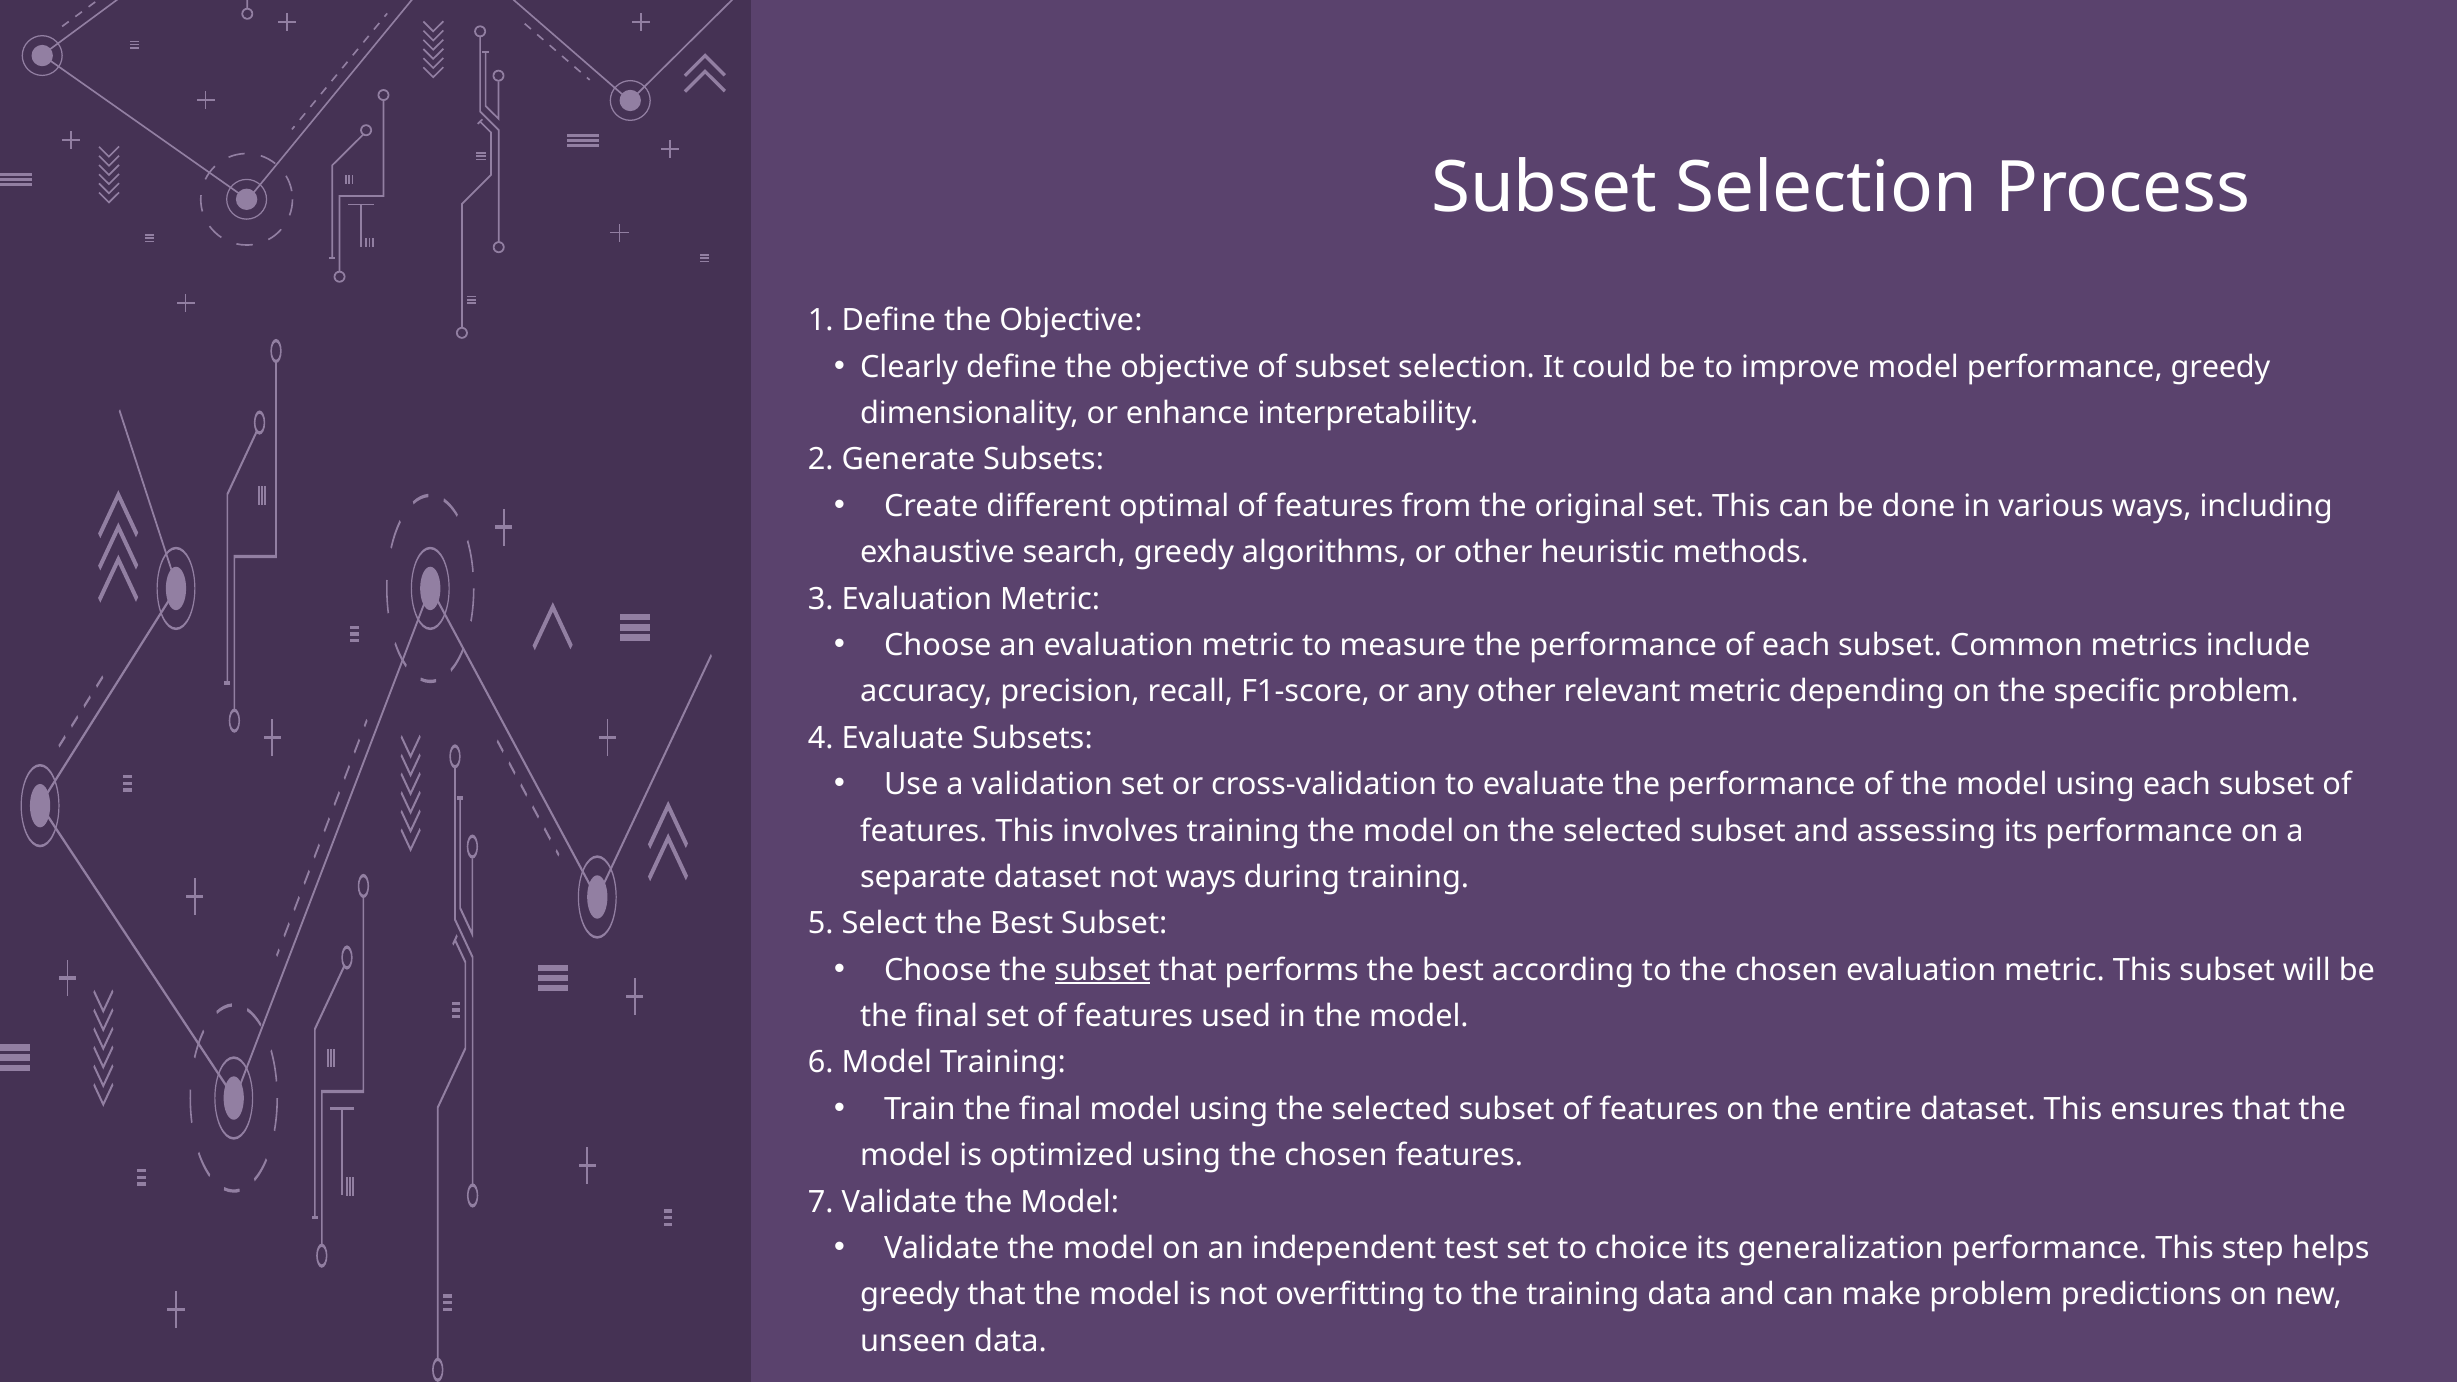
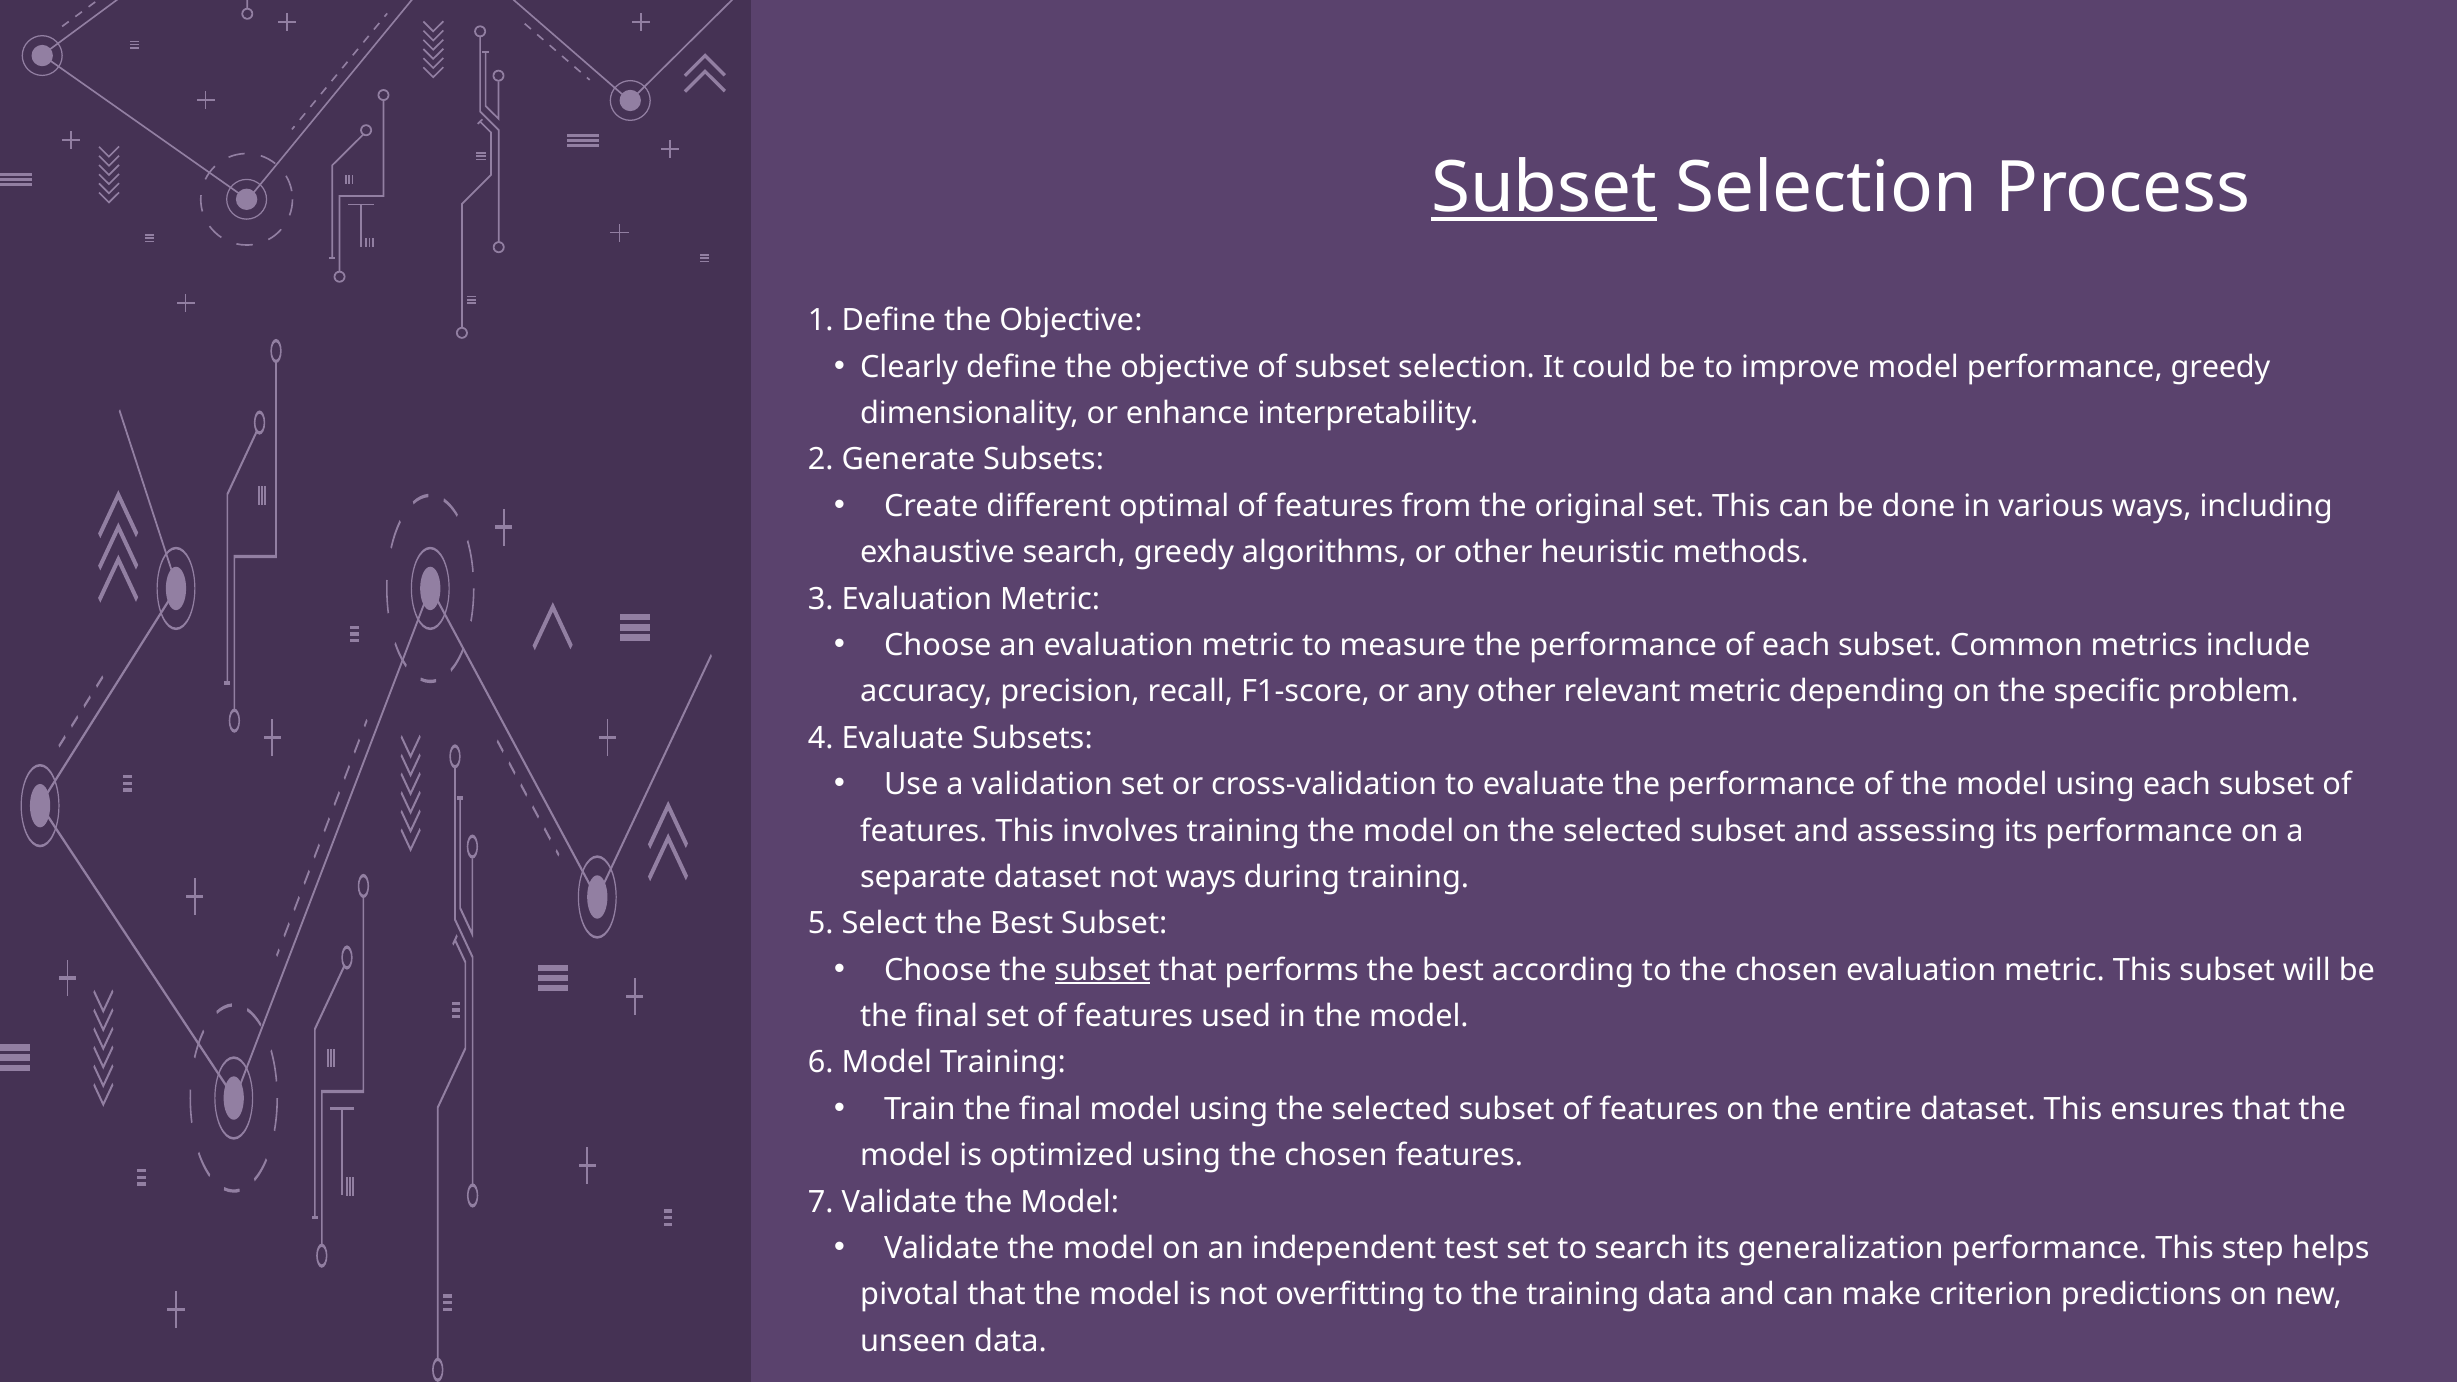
Subset underline: none -> present (1544, 188)
to choice: choice -> search (1642, 1248)
greedy: greedy -> pivotal (910, 1295)
make problem: problem -> criterion (1991, 1295)
